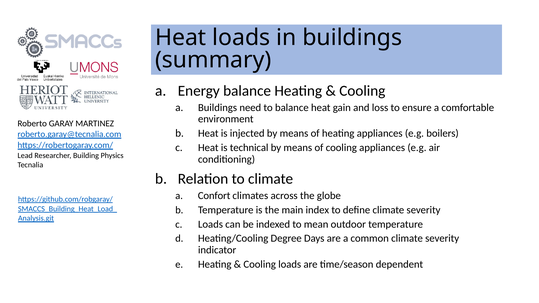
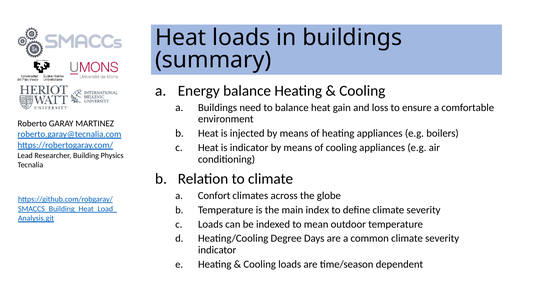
is technical: technical -> indicator (249, 148)
